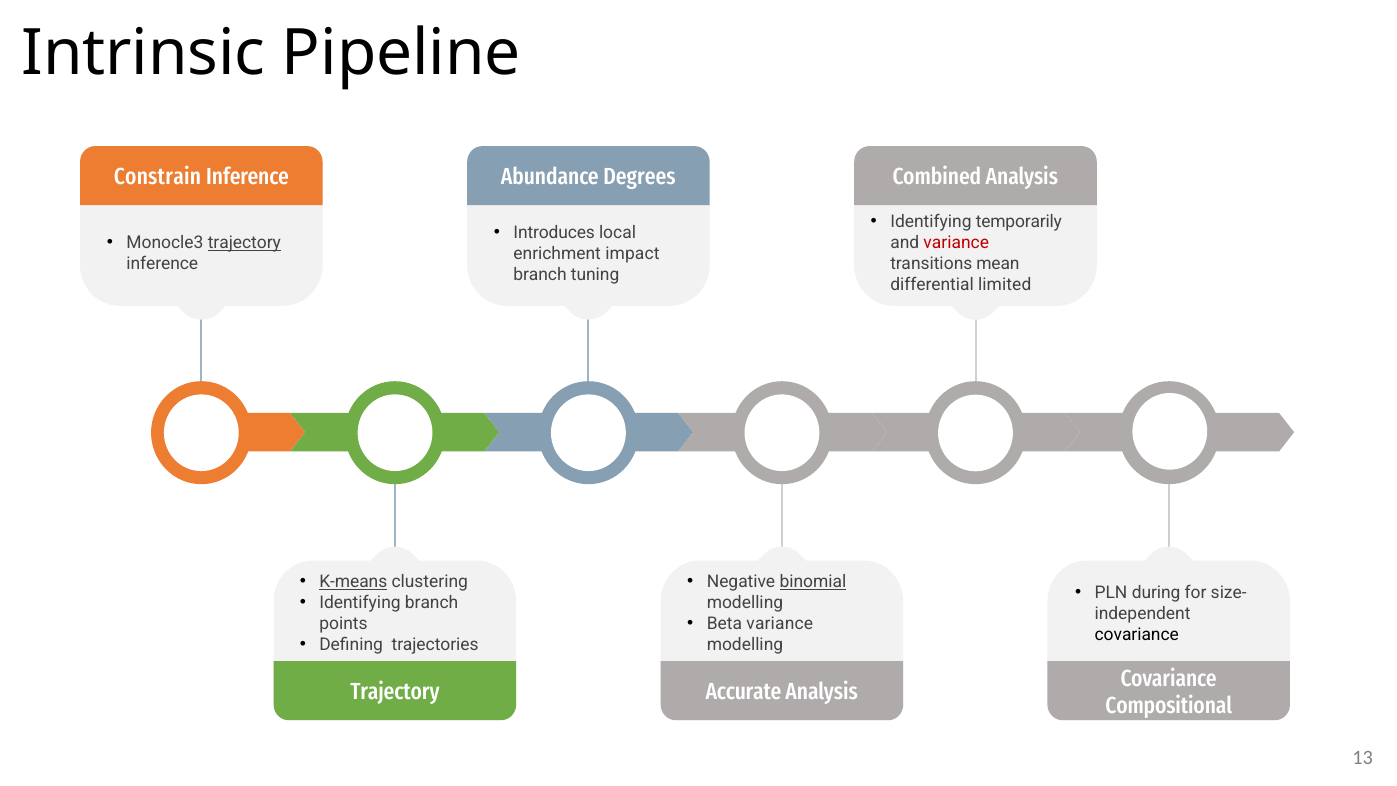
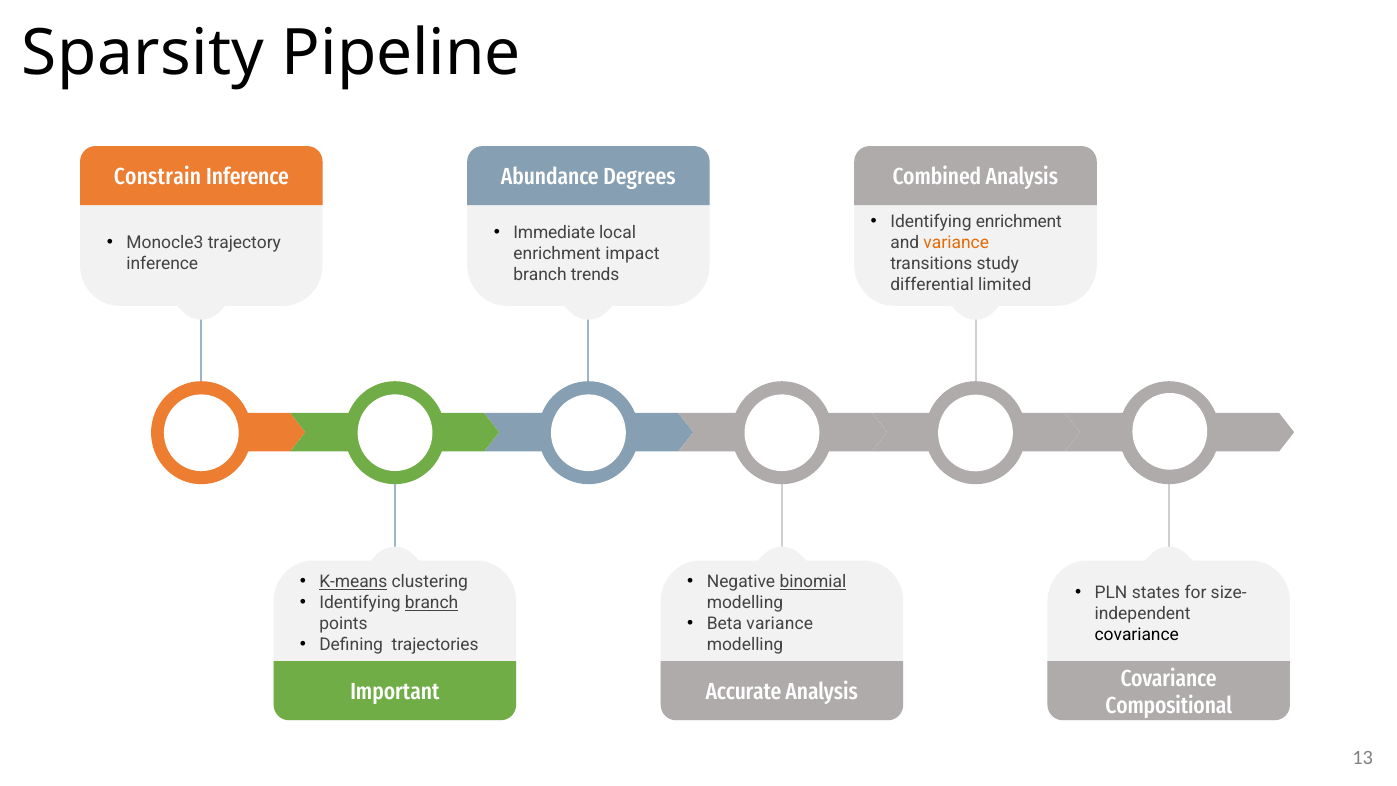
Intrinsic: Intrinsic -> Sparsity (143, 54)
Identifying temporarily: temporarily -> enrichment (1019, 222)
Introduces: Introduces -> Immediate (554, 232)
trajectory underline: present -> none (244, 243)
variance colour: red -> orange (956, 243)
mean: mean -> study (998, 264)
tuning: tuning -> trends (595, 274)
during: during -> states (1156, 592)
branch underline: none -> present (432, 603)
Trajectory: Trajectory -> Important (395, 692)
